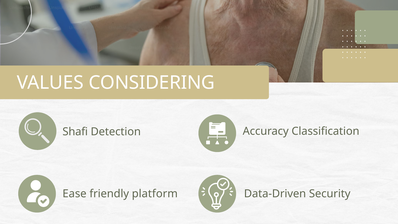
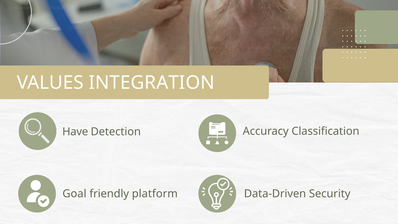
CONSIDERING: CONSIDERING -> INTEGRATION (152, 83)
Shafi: Shafi -> Have (75, 132)
Ease: Ease -> Goal (74, 194)
